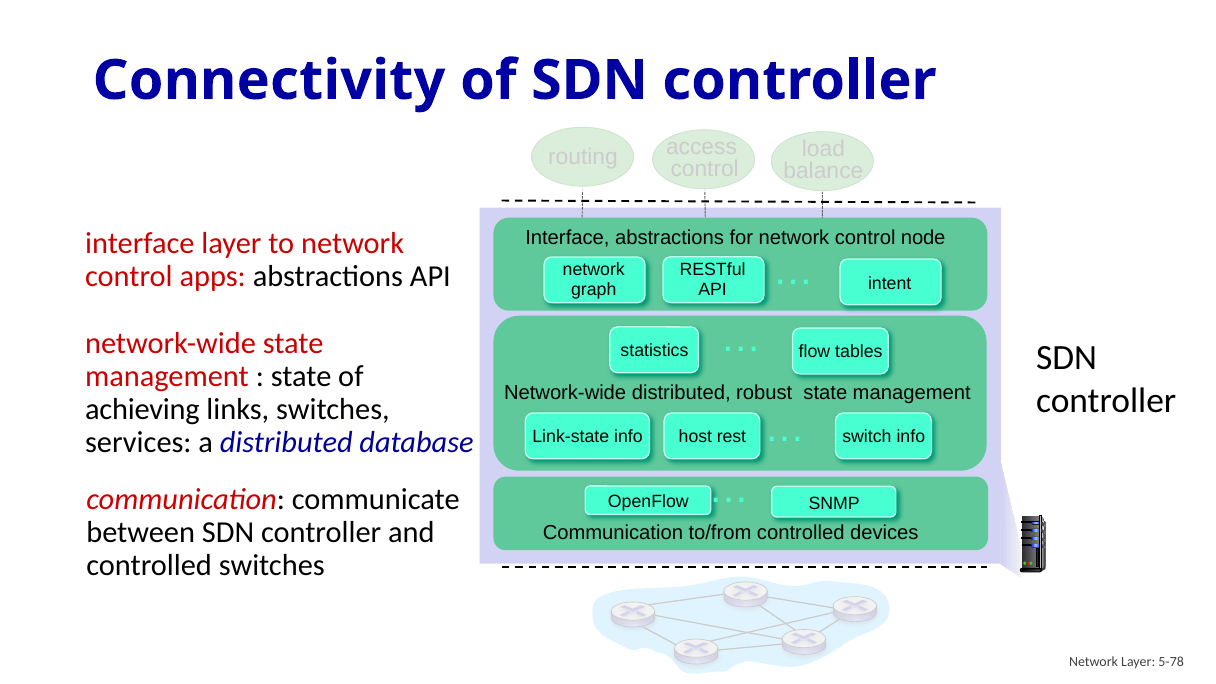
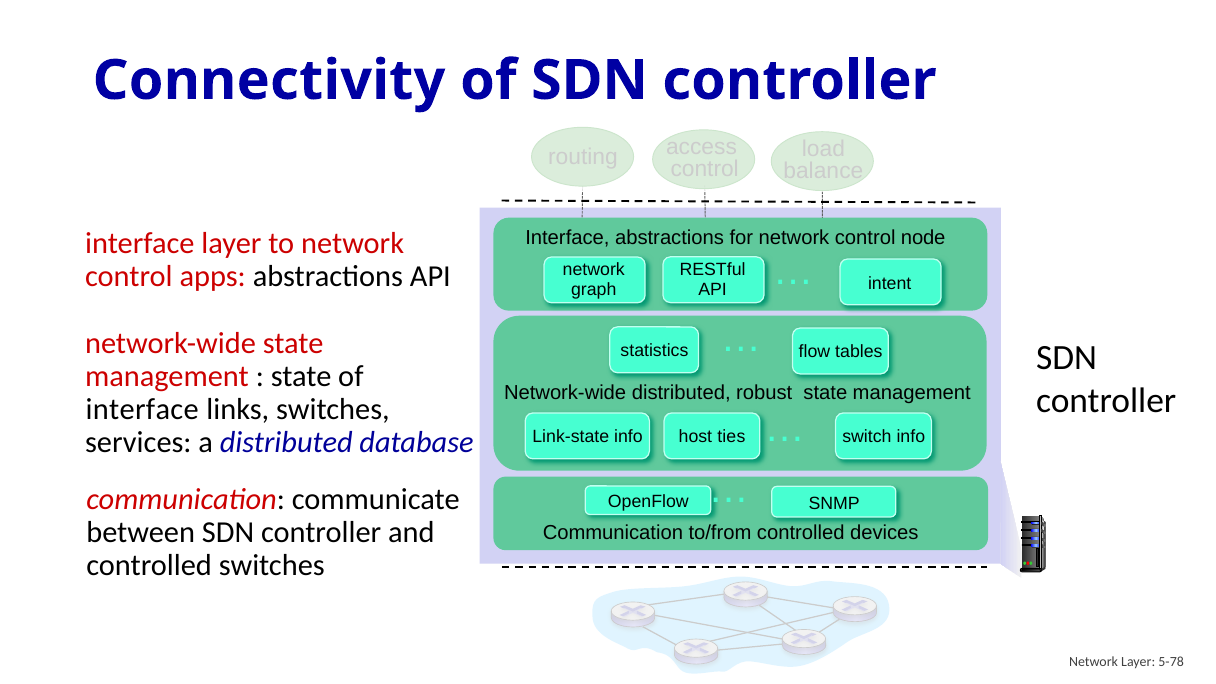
achieving: achieving -> interface (142, 409)
rest: rest -> ties (731, 437)
